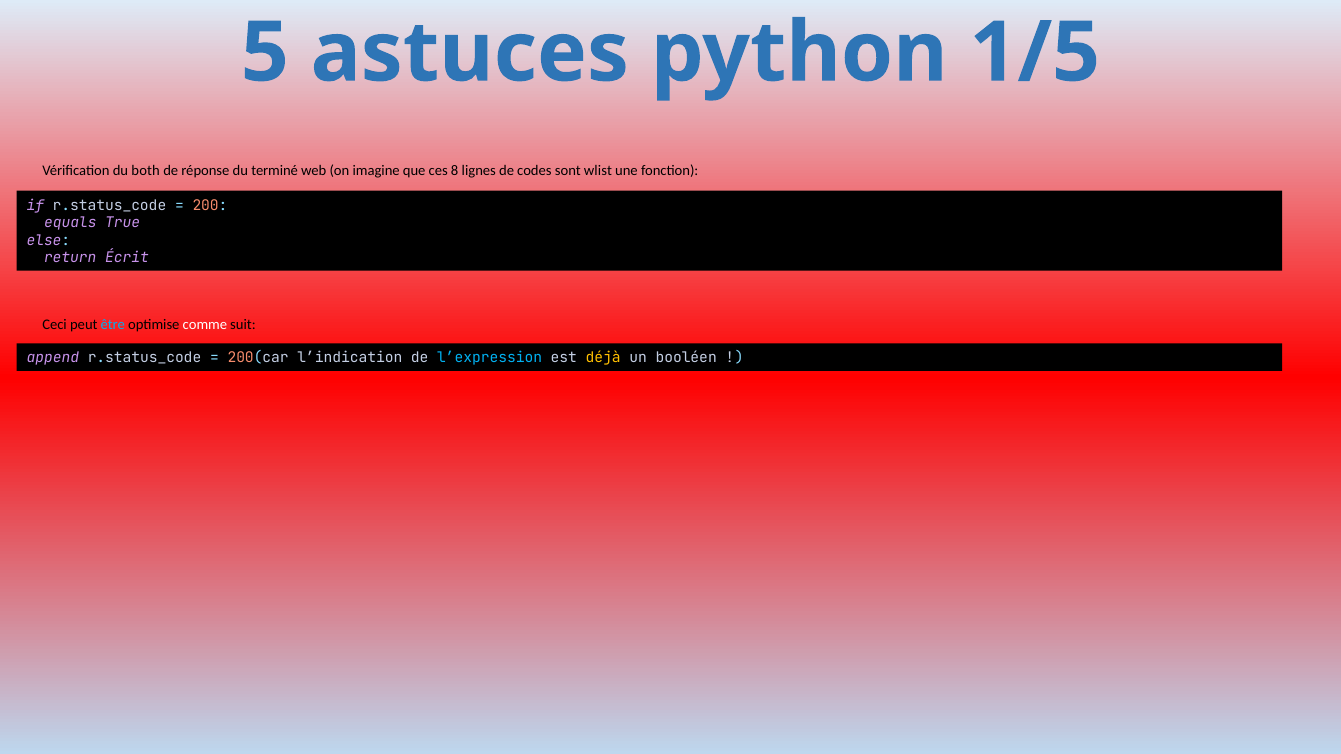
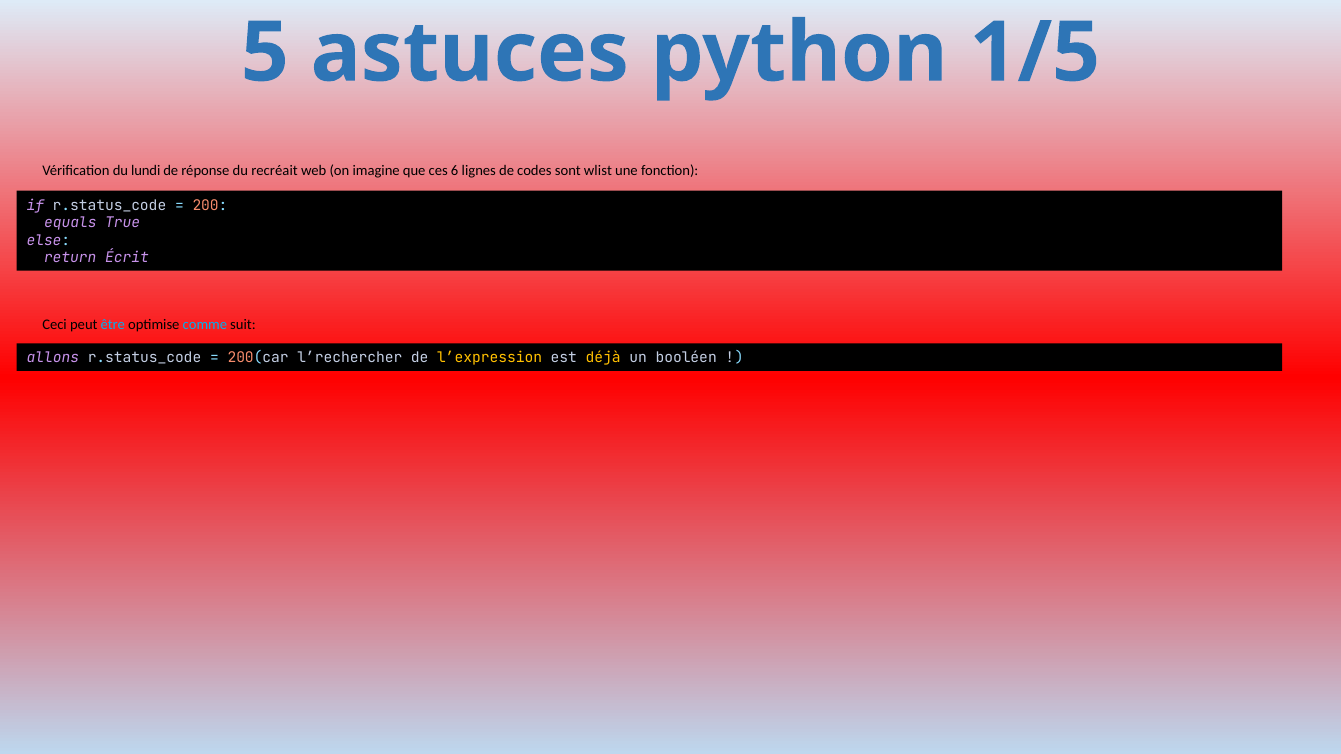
both: both -> lundi (146, 171)
terminé: terminé -> recréait (275, 171)
8: 8 -> 6 (455, 171)
comme colour: white -> light blue (205, 325)
append: append -> allons (53, 358)
l’indication: l’indication -> l’rechercher (350, 358)
l’expression colour: light blue -> yellow (490, 358)
